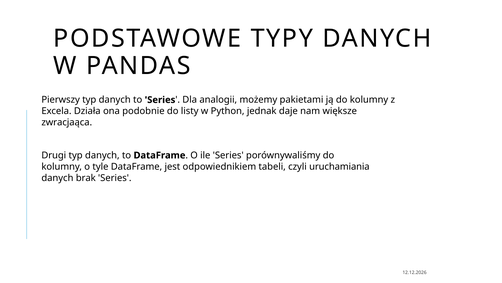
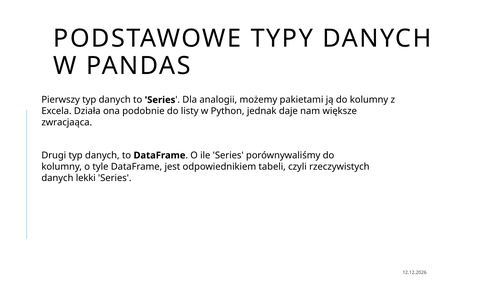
uruchamiania: uruchamiania -> rzeczywistych (339, 166)
brak: brak -> lekki (86, 178)
